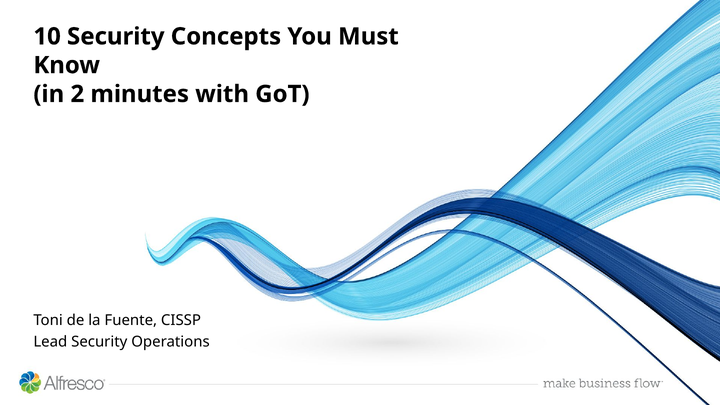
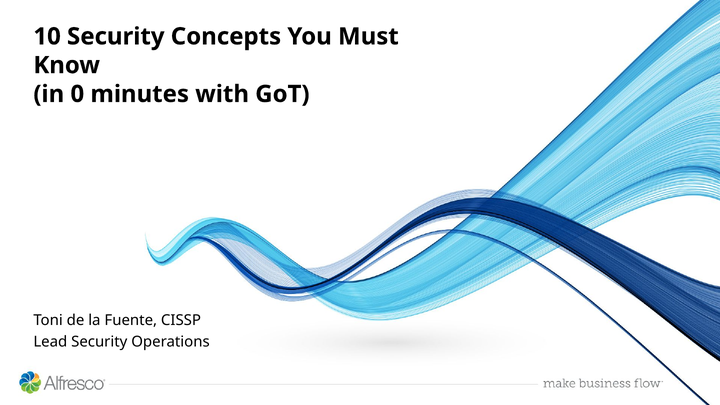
2: 2 -> 0 (77, 94)
